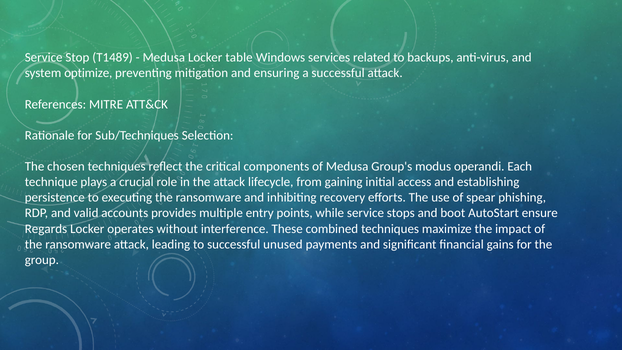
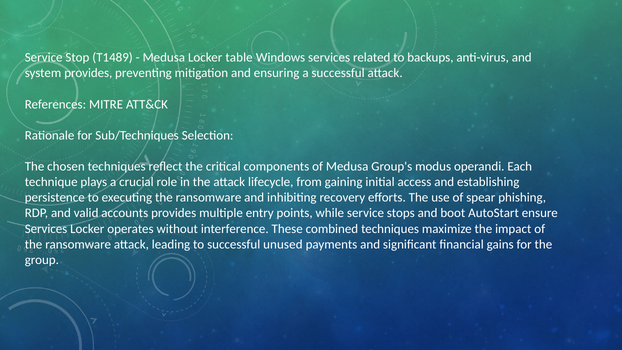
system optimize: optimize -> provides (88, 73)
Regards: Regards -> Services (46, 229)
